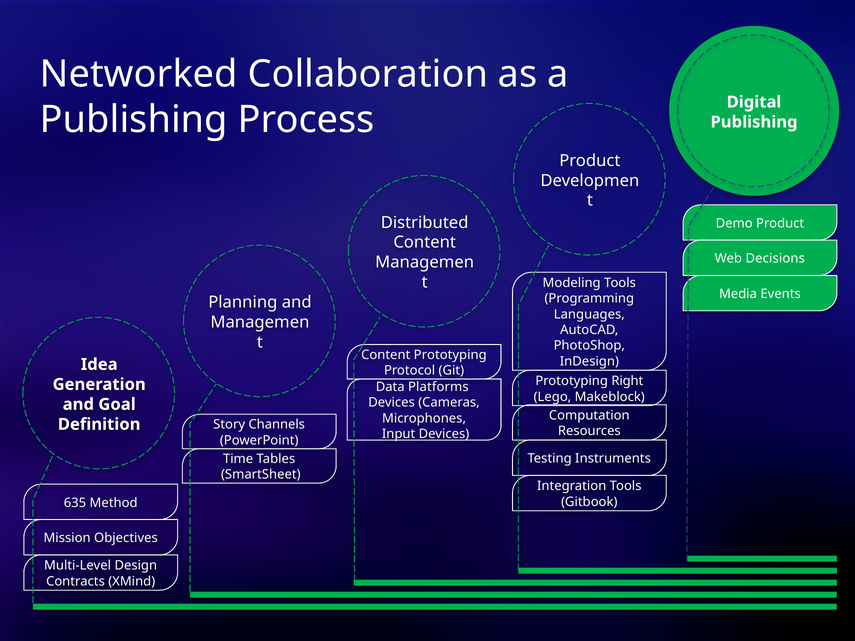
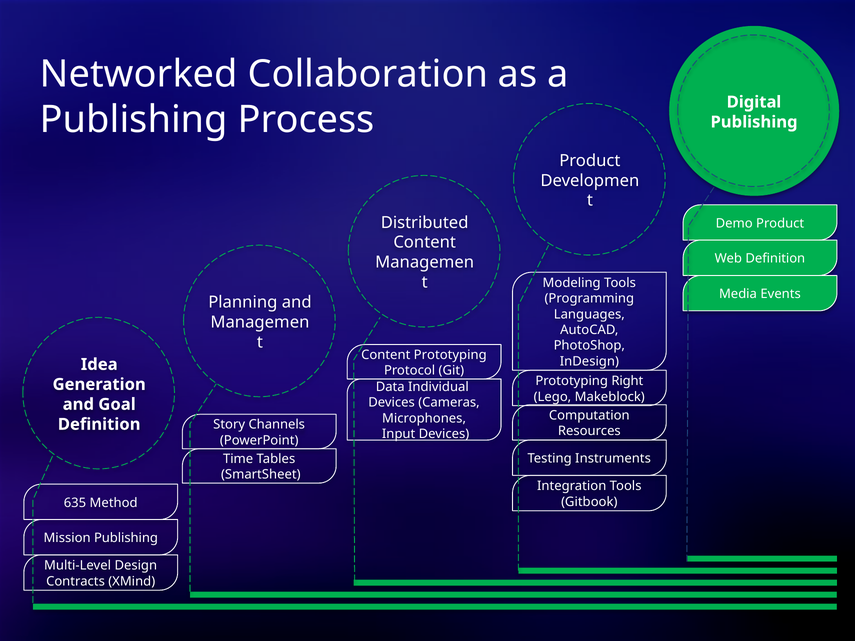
Decisions: Decisions -> Definition (775, 259)
Platforms: Platforms -> Individual (438, 387)
Objectives: Objectives -> Publishing (126, 538)
